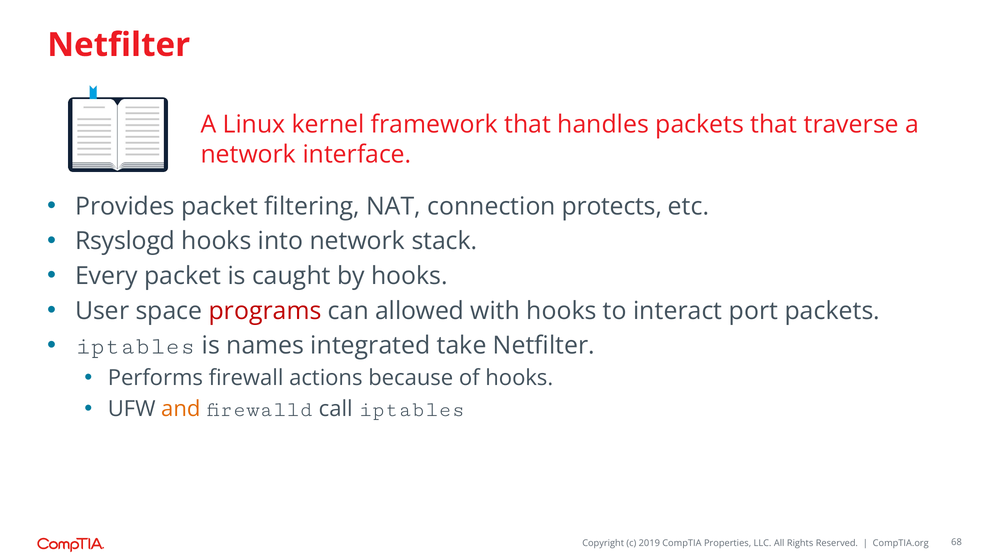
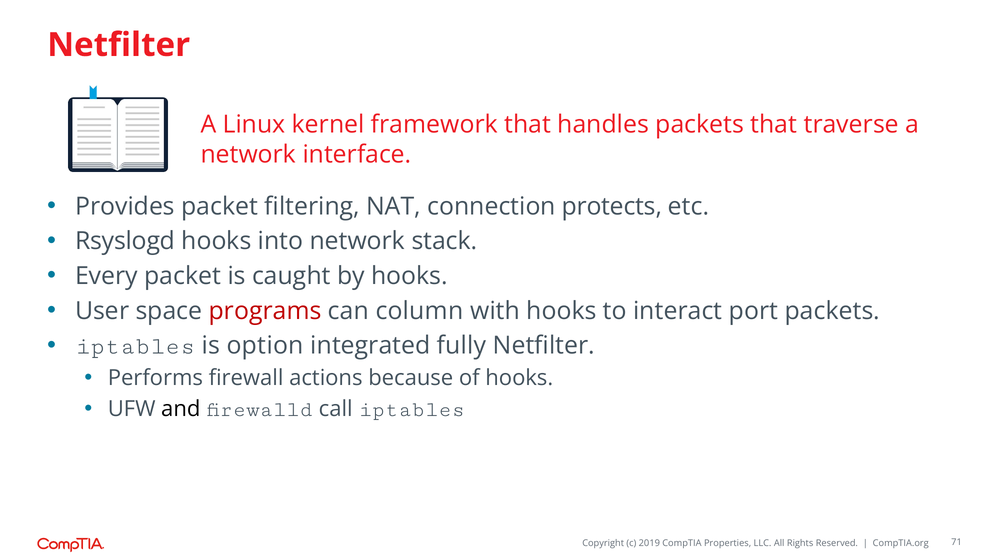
allowed: allowed -> column (419, 311)
names: names -> option (265, 346)
take: take -> fully (462, 346)
and colour: orange -> black (181, 409)
68: 68 -> 71 (957, 542)
